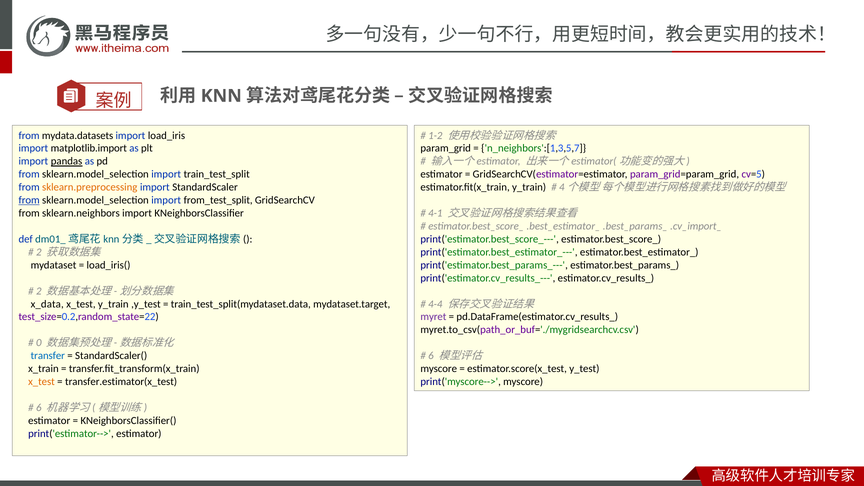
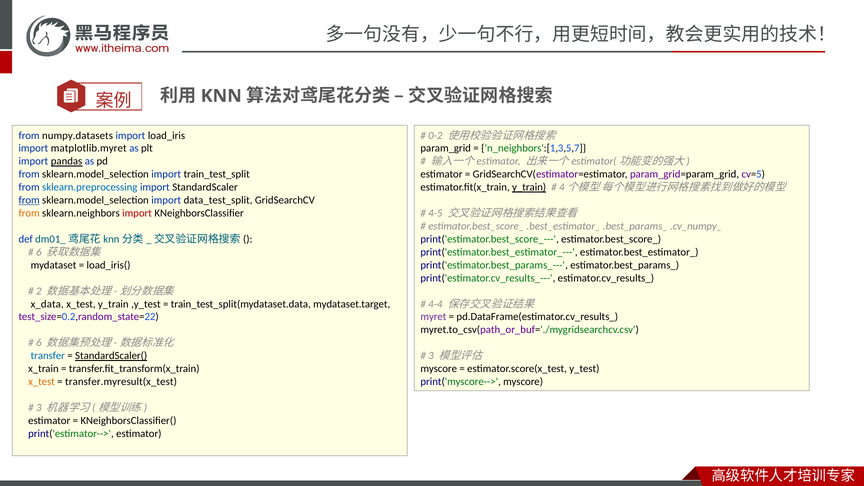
mydata.datasets: mydata.datasets -> numpy.datasets (78, 135)
1-2: 1-2 -> 0-2 (435, 135)
matplotlib.import: matplotlib.import -> matplotlib.myret (89, 148)
sklearn.preprocessing colour: orange -> blue (90, 187)
y_train underline: none -> present (529, 187)
from_test_split: from_test_split -> data_test_split (218, 200)
from colour: black -> orange (29, 213)
import colour: black -> red (137, 213)
4-1: 4-1 -> 4-5 (435, 213)
.cv_import_: .cv_import_ -> .cv_numpy_ (696, 226)
2: 2 -> 6 (39, 252)
0: 0 -> 6 (39, 343)
StandardScaler( underline: none -> present (111, 356)
6: 6 -> 3 (431, 356)
transfer.estimator(x_test: transfer.estimator(x_test -> transfer.myresult(x_test (121, 382)
6: 6 -> 3 (39, 408)
